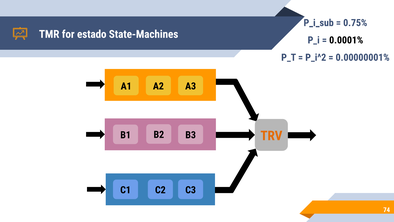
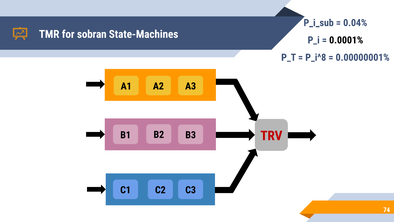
0.75%: 0.75% -> 0.04% (355, 23)
estado: estado -> sobran (92, 34)
P_i^2: P_i^2 -> P_i^8 (316, 57)
TRV colour: orange -> red (271, 136)
